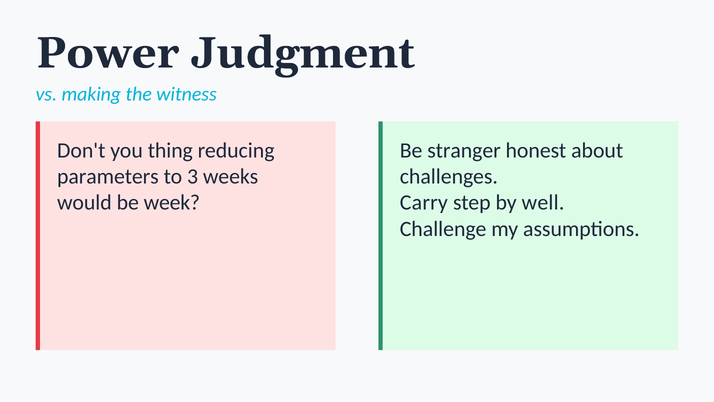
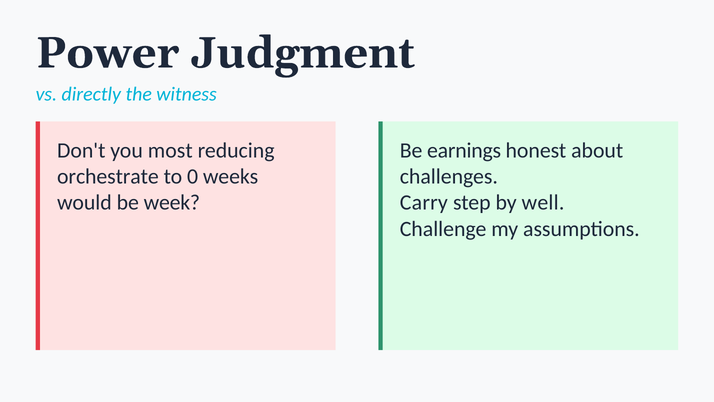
making: making -> directly (91, 94)
thing: thing -> most (170, 150)
stranger: stranger -> earnings (464, 150)
parameters: parameters -> orchestrate (108, 176)
3: 3 -> 0 (193, 176)
